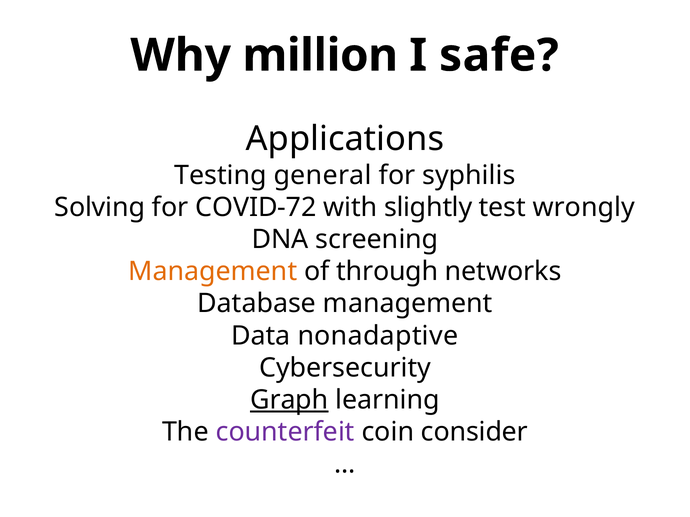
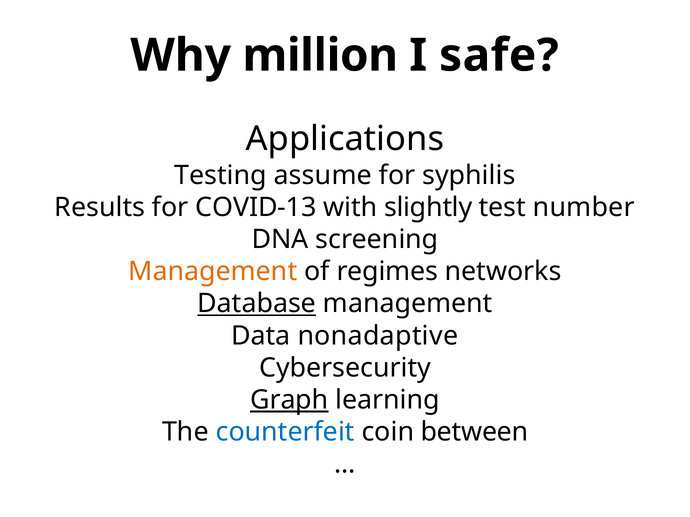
general: general -> assume (323, 175)
Solving: Solving -> Results (100, 207)
COVID-72: COVID-72 -> COVID-13 (256, 207)
wrongly: wrongly -> number (584, 207)
through: through -> regimes (387, 272)
Database underline: none -> present (257, 304)
counterfeit colour: purple -> blue (285, 432)
consider: consider -> between (475, 432)
